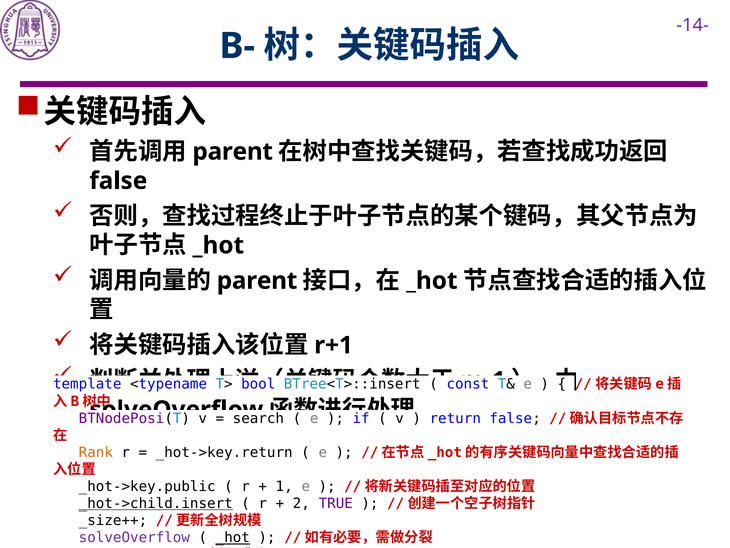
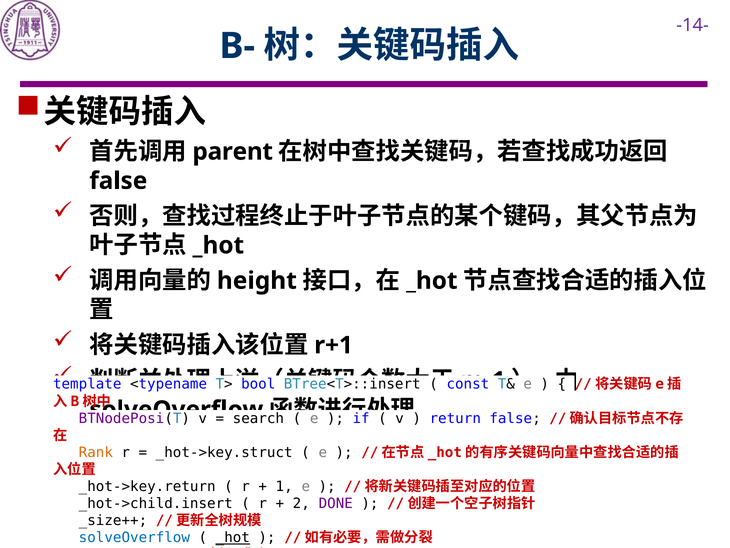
parent: parent -> height (257, 280)
_hot->key.return: _hot->key.return -> _hot->key.struct (224, 452)
_hot->key.public: _hot->key.public -> _hot->key.return (147, 486)
_hot->child.insert underline: present -> none (156, 503)
2 TRUE: TRUE -> DONE (336, 503)
solveOverflow colour: purple -> blue (134, 537)
